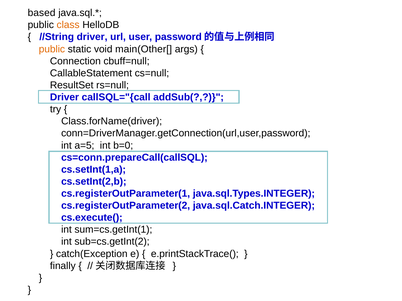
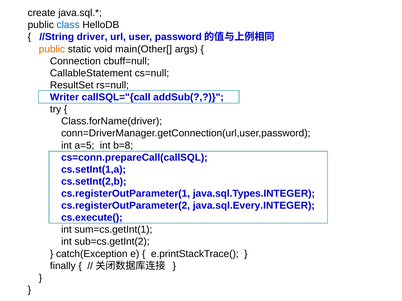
based: based -> create (42, 13)
class colour: orange -> blue (68, 25)
Driver: Driver -> Writer (64, 97)
b=0: b=0 -> b=8 (123, 146)
java.sql.Catch.INTEGER: java.sql.Catch.INTEGER -> java.sql.Every.INTEGER (254, 206)
